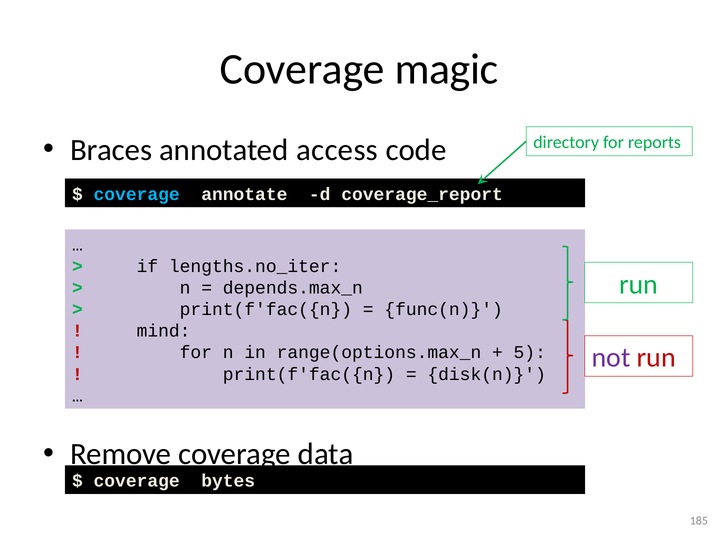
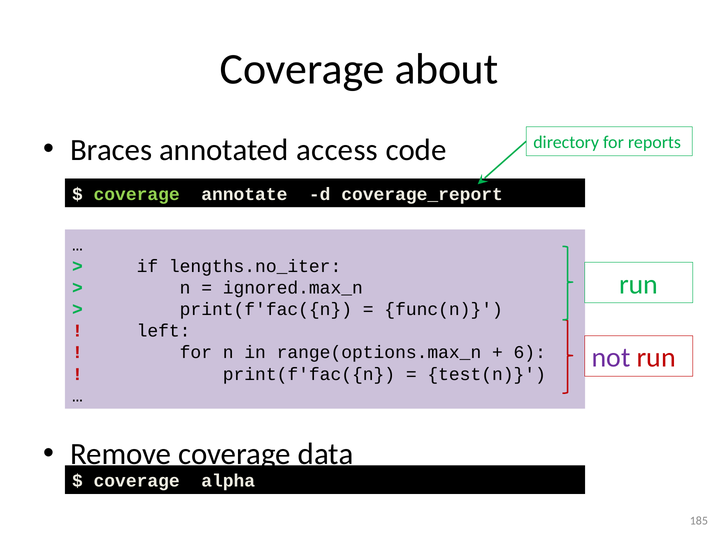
magic: magic -> about (446, 70)
coverage colour: light blue -> light green (137, 194)
depends.max_n: depends.max_n -> ignored.max_n (293, 288)
mind: mind -> left (164, 331)
5: 5 -> 6 (530, 353)
disk(n: disk(n -> test(n (487, 374)
bytes: bytes -> alpha (228, 481)
